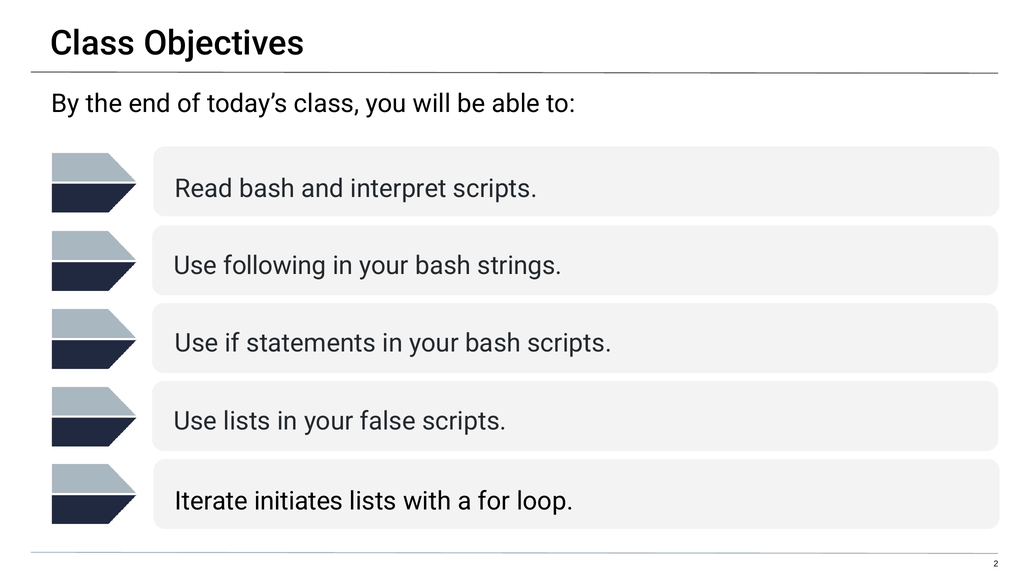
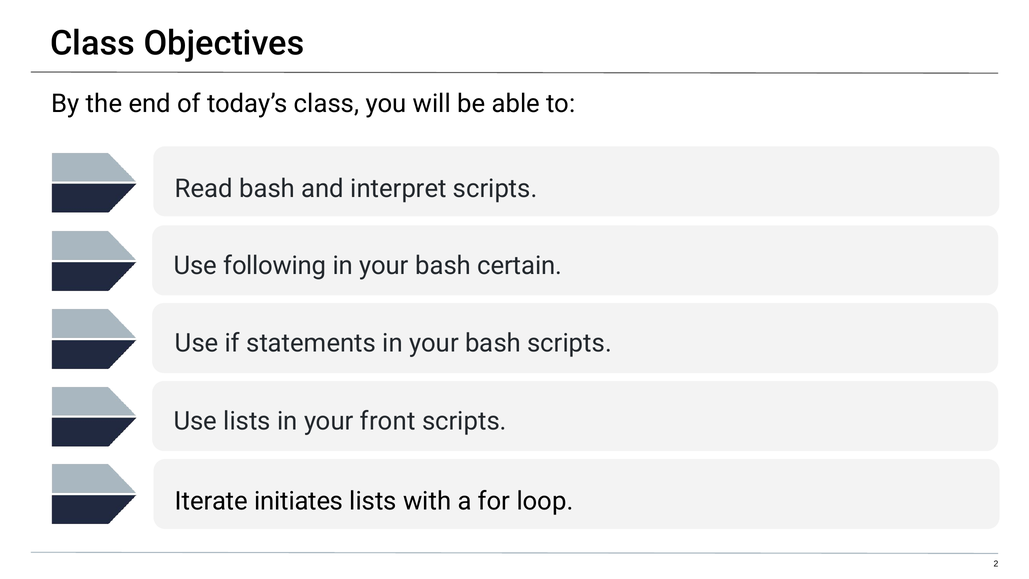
strings: strings -> certain (520, 266)
false: false -> front (388, 421)
